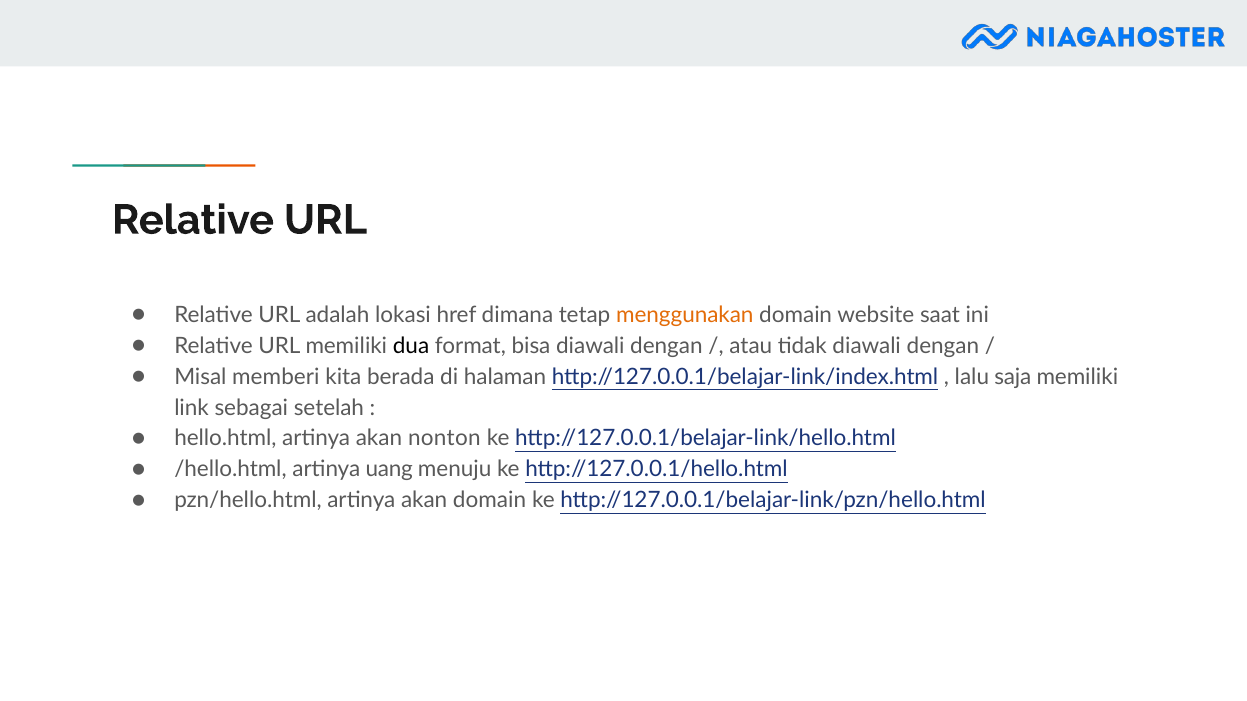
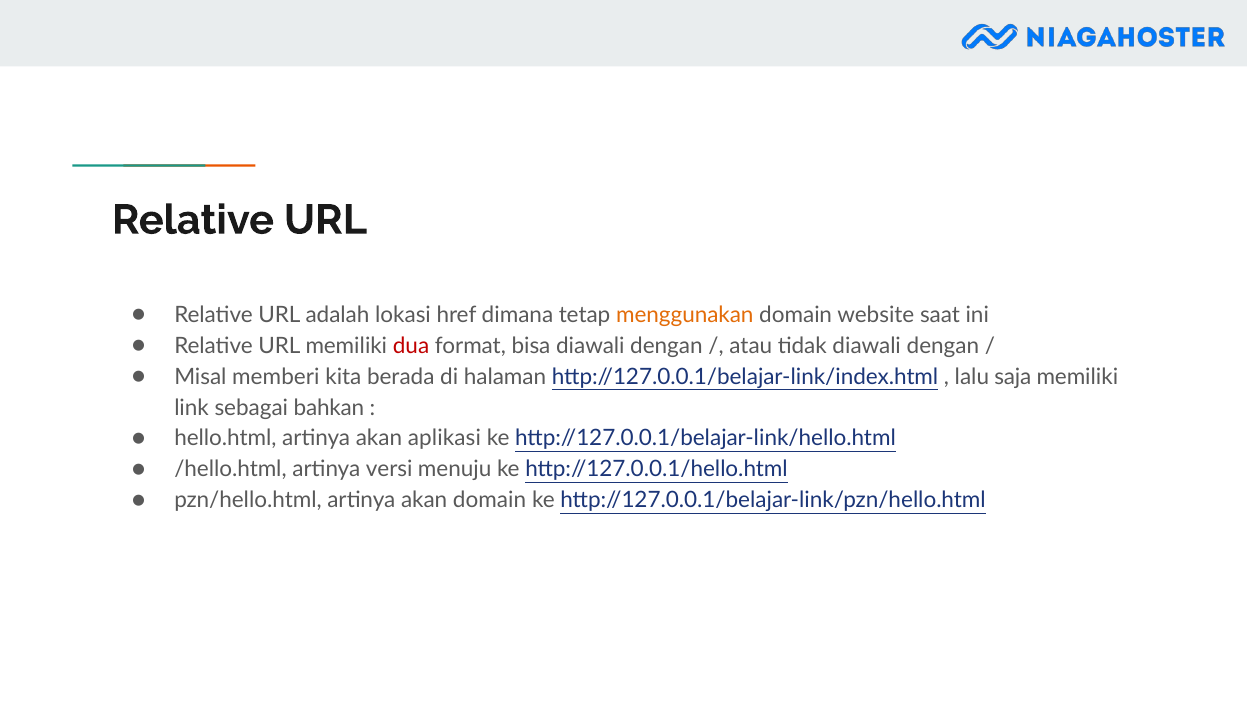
dua colour: black -> red (411, 346)
setelah: setelah -> bahkan (329, 408)
nonton: nonton -> aplikasi (444, 439)
uang: uang -> versi (389, 470)
